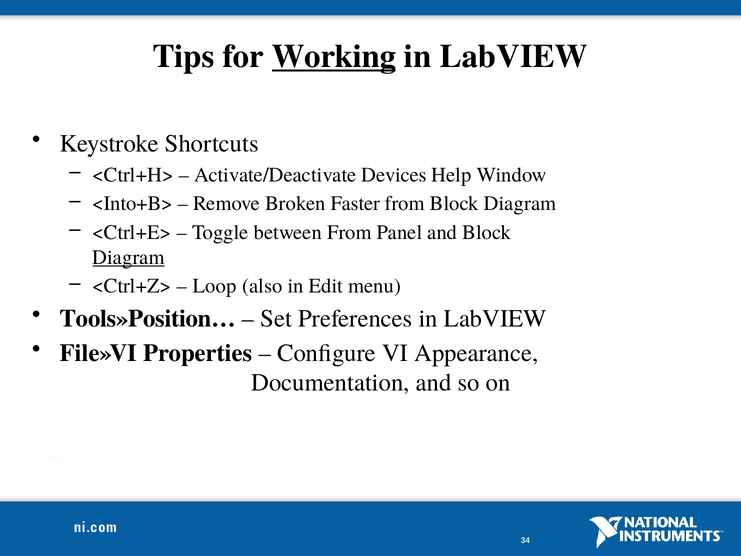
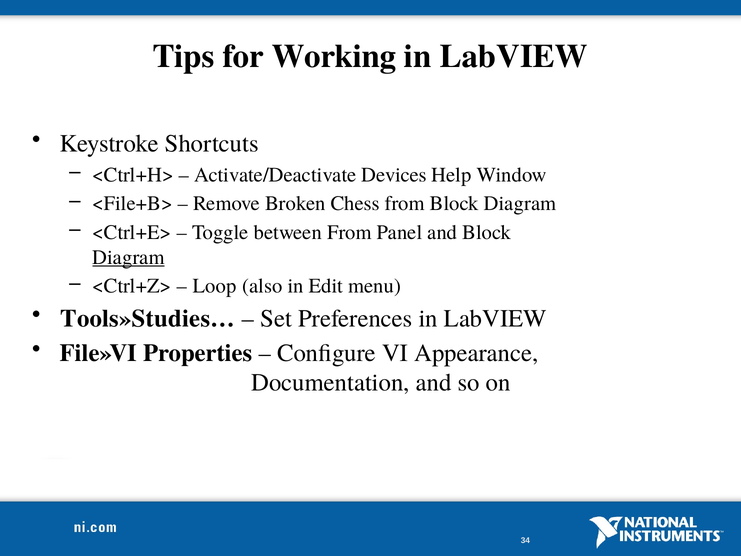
Working underline: present -> none (334, 56)
<Into+B>: <Into+B> -> <File+B> (132, 204)
Faster: Faster -> Chess (355, 204)
Tools»Position…: Tools»Position… -> Tools»Studies… (148, 318)
